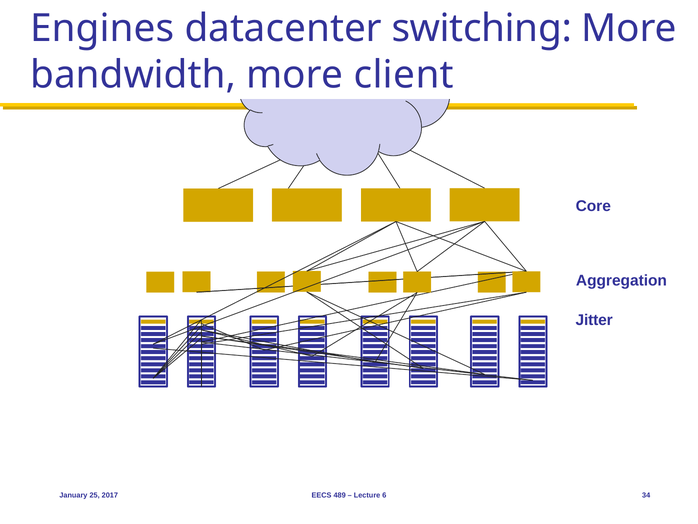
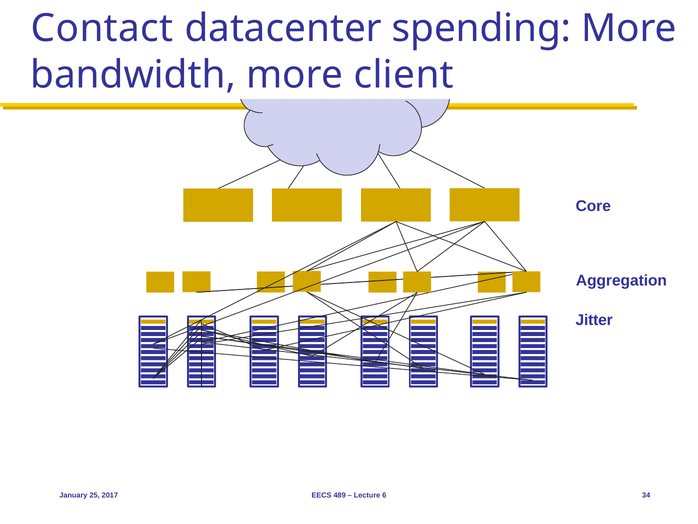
Engines: Engines -> Contact (102, 28)
switching: switching -> spending (482, 28)
